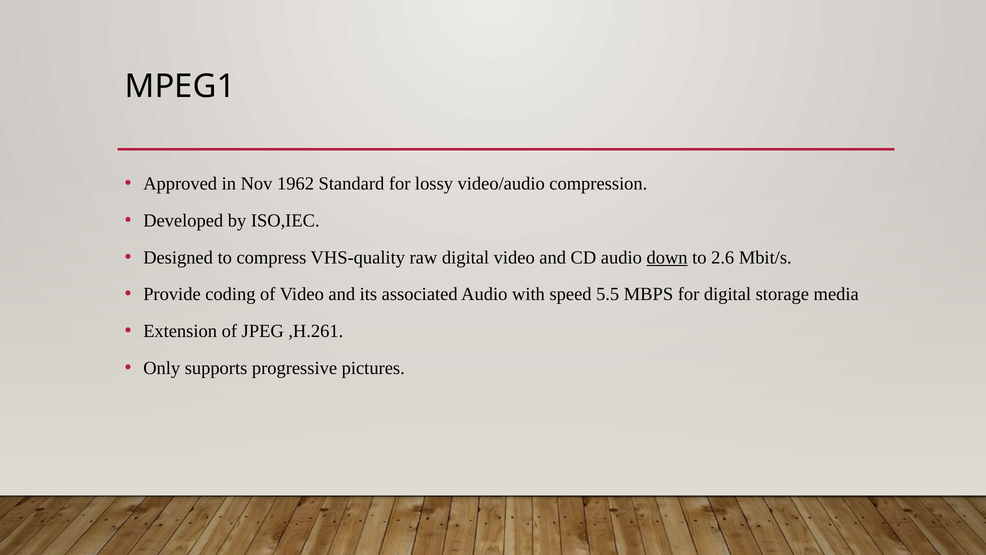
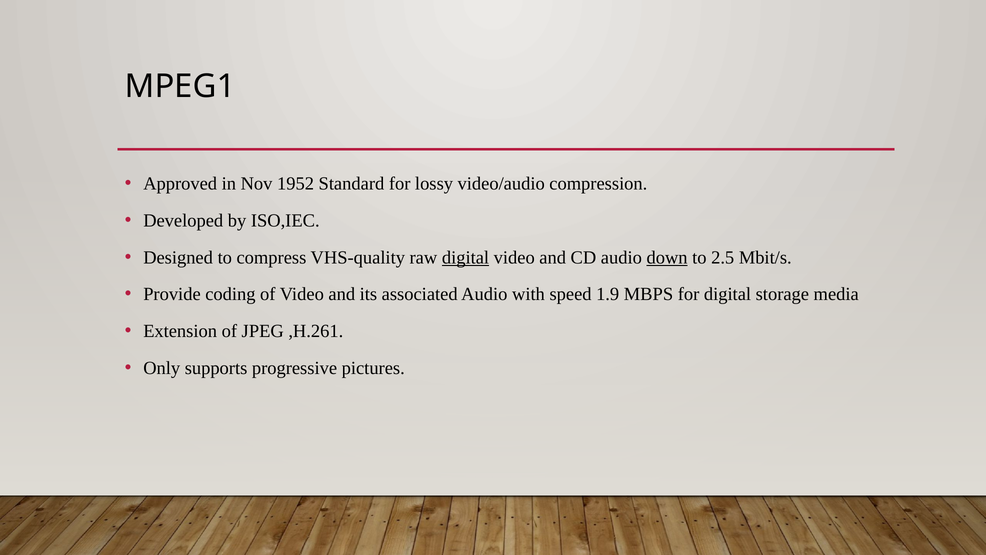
1962: 1962 -> 1952 (296, 184)
digital underline: none -> present (466, 257)
2.6: 2.6 -> 2.5 (723, 257)
5.5: 5.5 -> 1.9 (608, 294)
